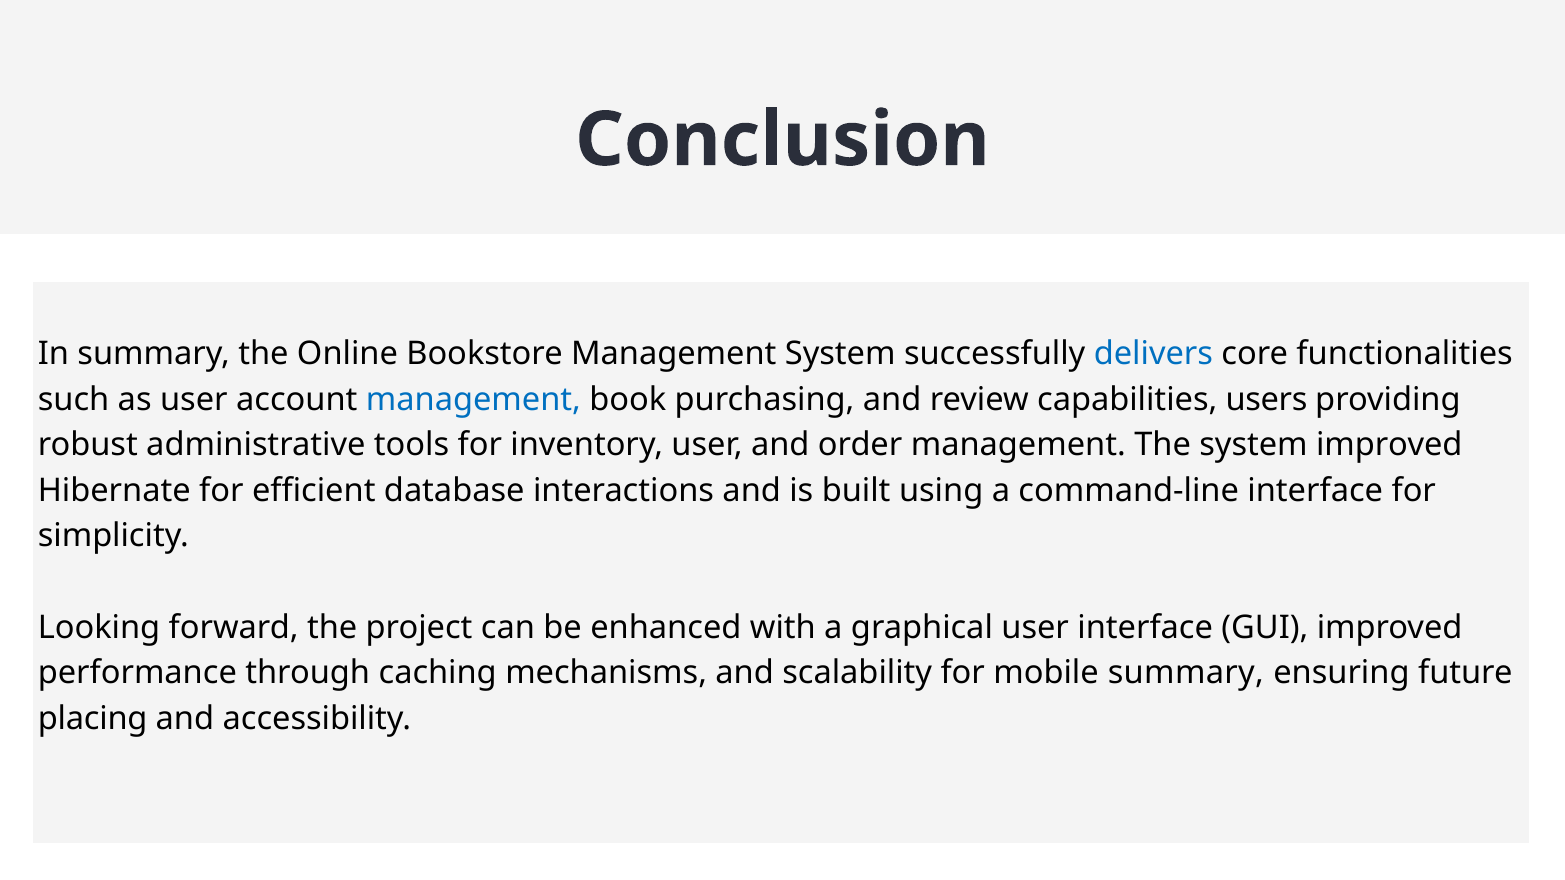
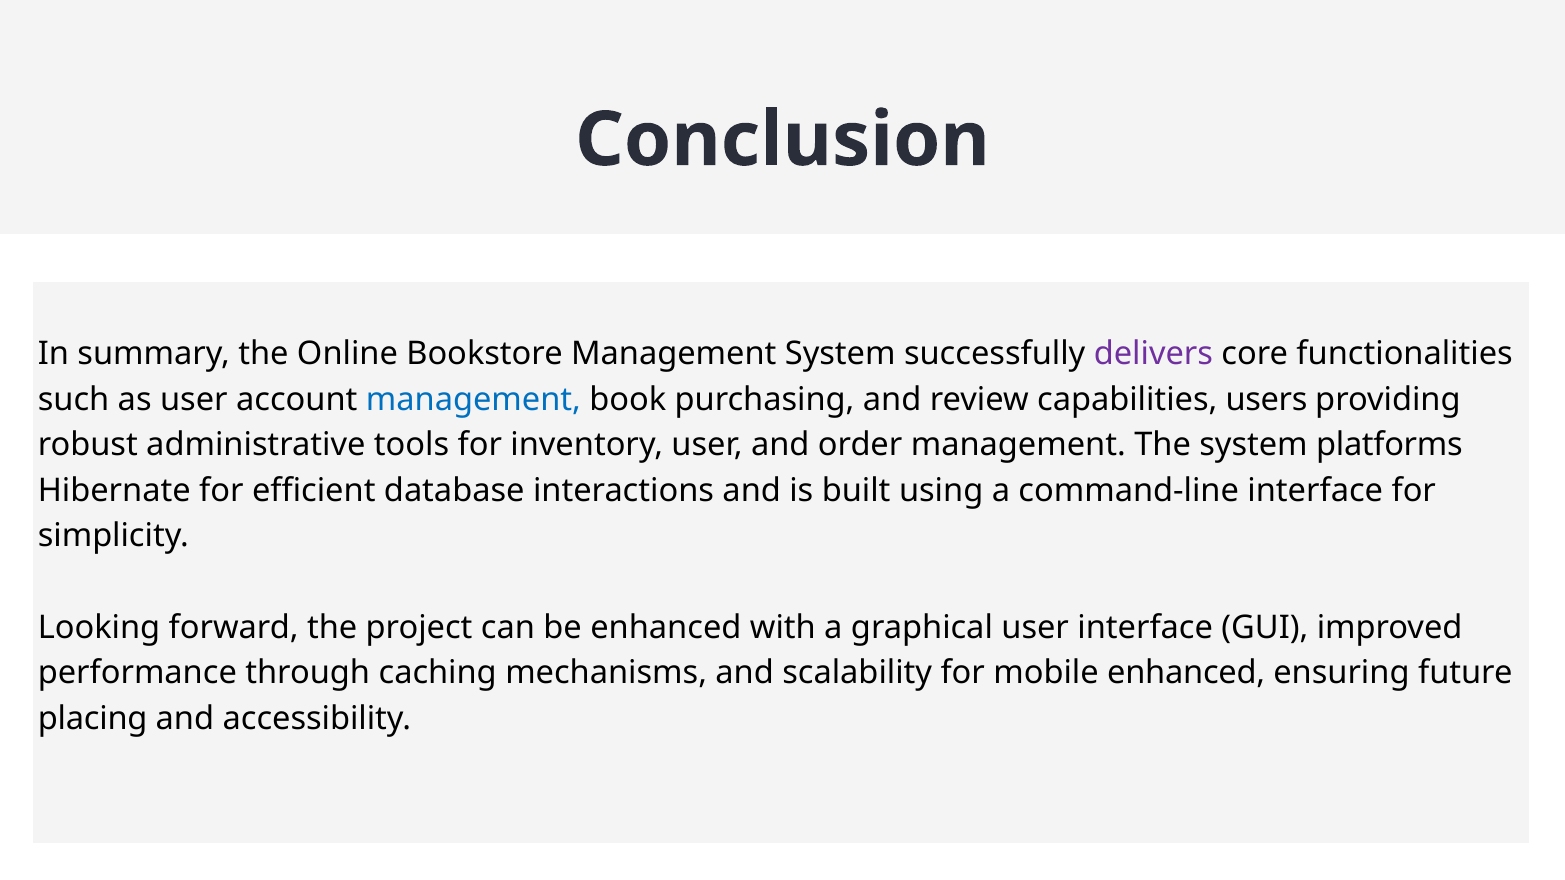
delivers colour: blue -> purple (1153, 354)
system improved: improved -> platforms (1389, 445)
mobile summary: summary -> enhanced (1186, 673)
